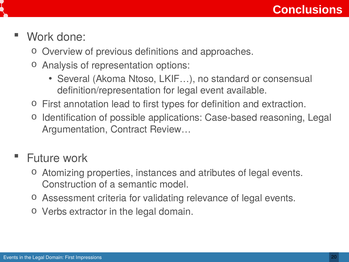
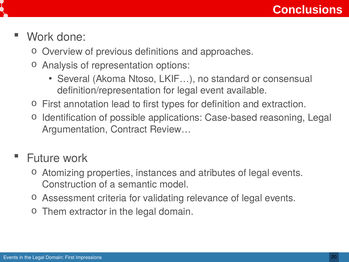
Verbs: Verbs -> Them (54, 211)
